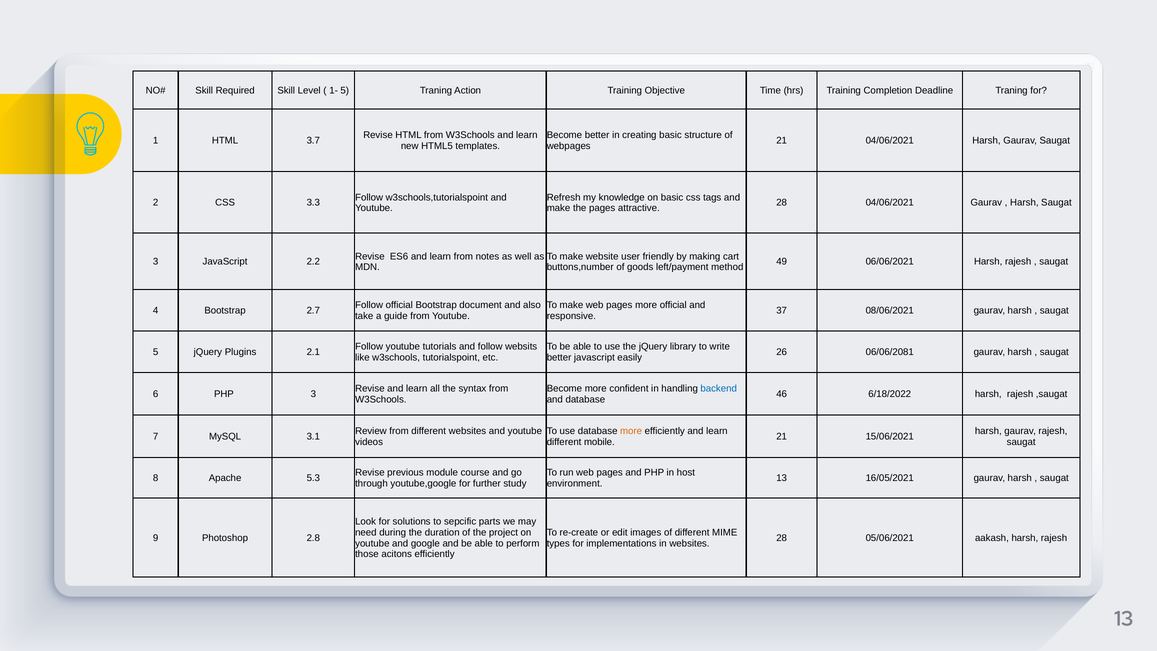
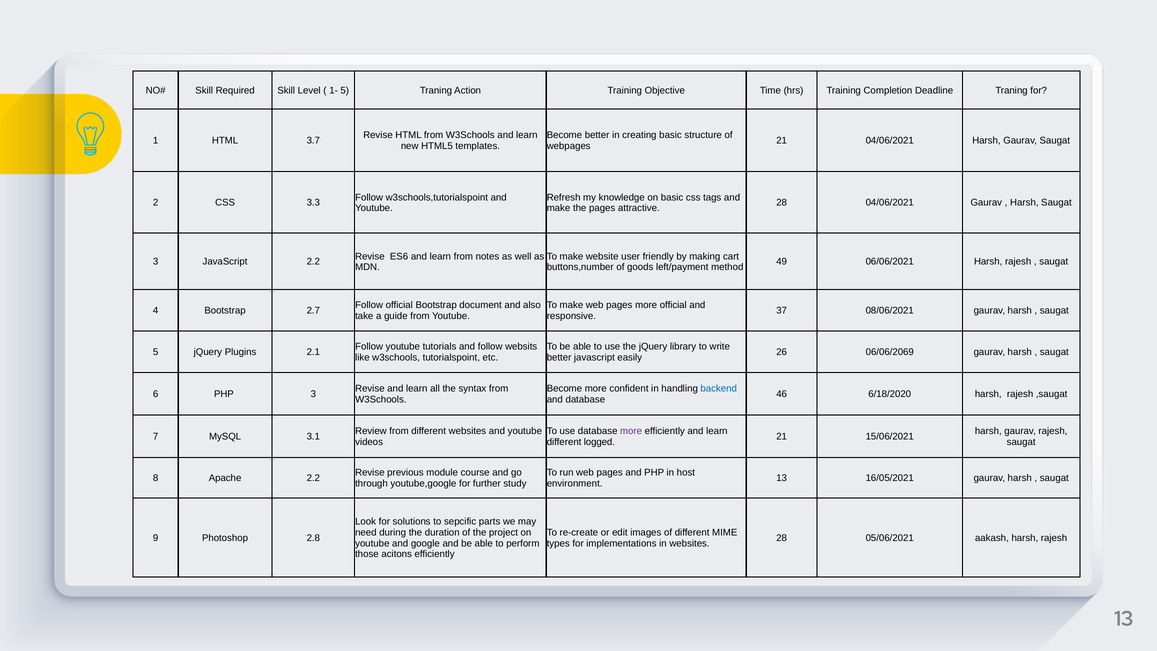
06/06/2081: 06/06/2081 -> 06/06/2069 (890, 352)
6/18/2022: 6/18/2022 -> 6/18/2020 (890, 394)
more colour: orange -> purple (631, 431)
mobile: mobile -> logged (599, 442)
Apache 5.3: 5.3 -> 2.2 (313, 478)
